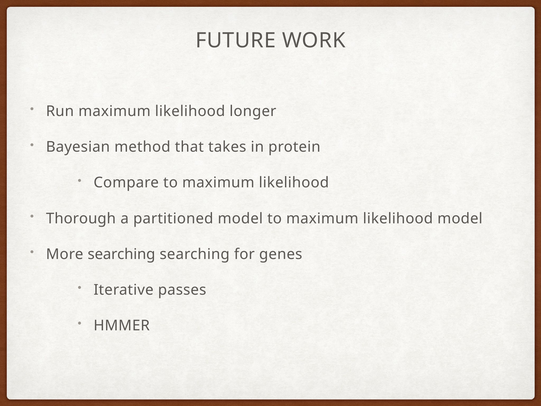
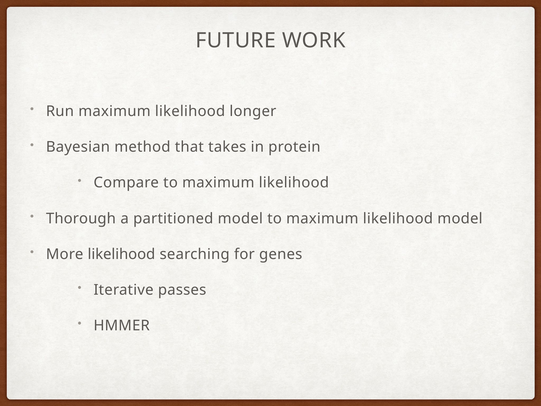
More searching: searching -> likelihood (121, 254)
